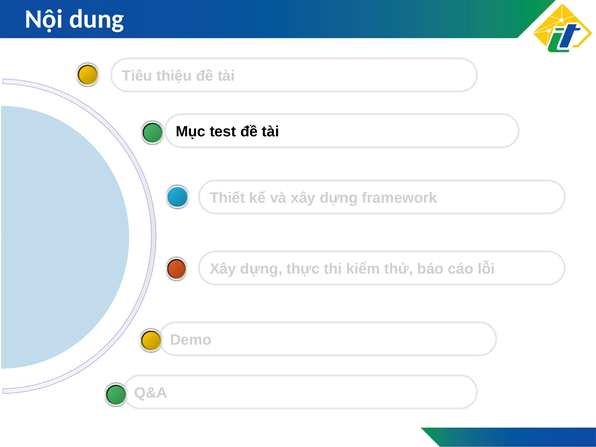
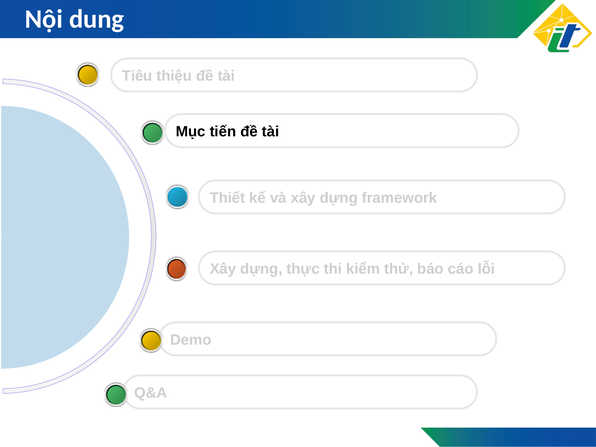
test: test -> tiến (223, 132)
